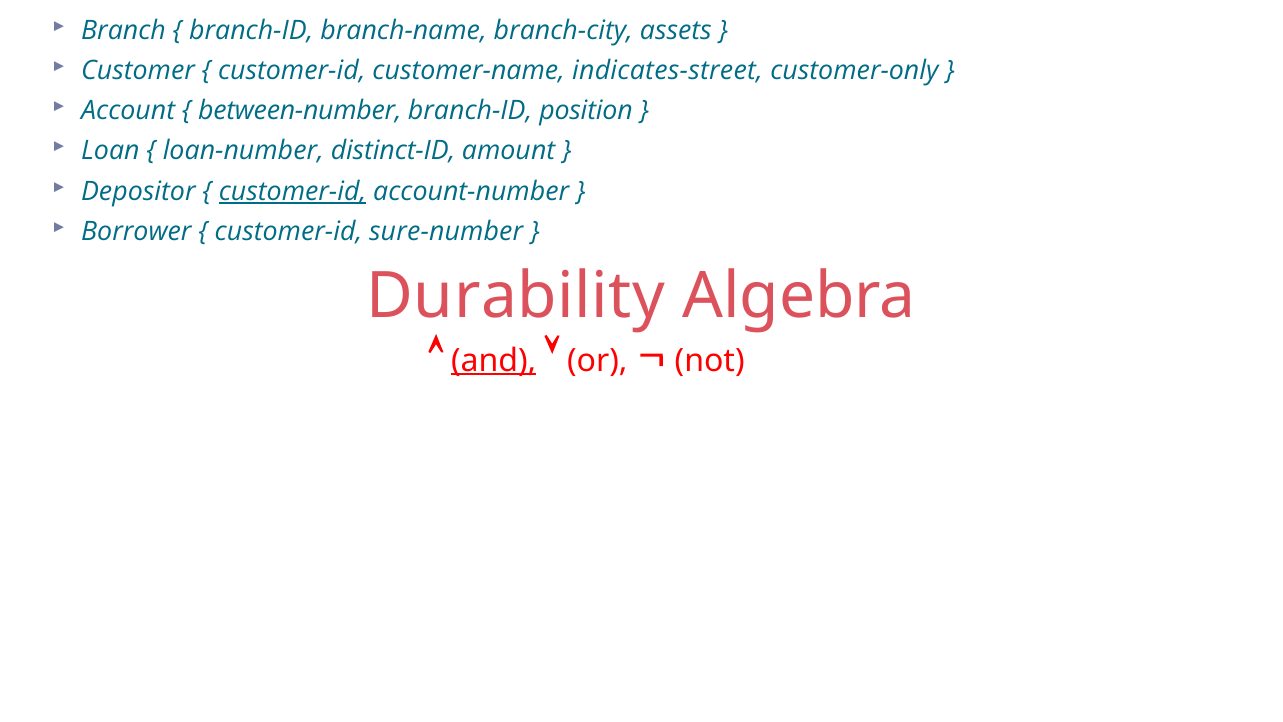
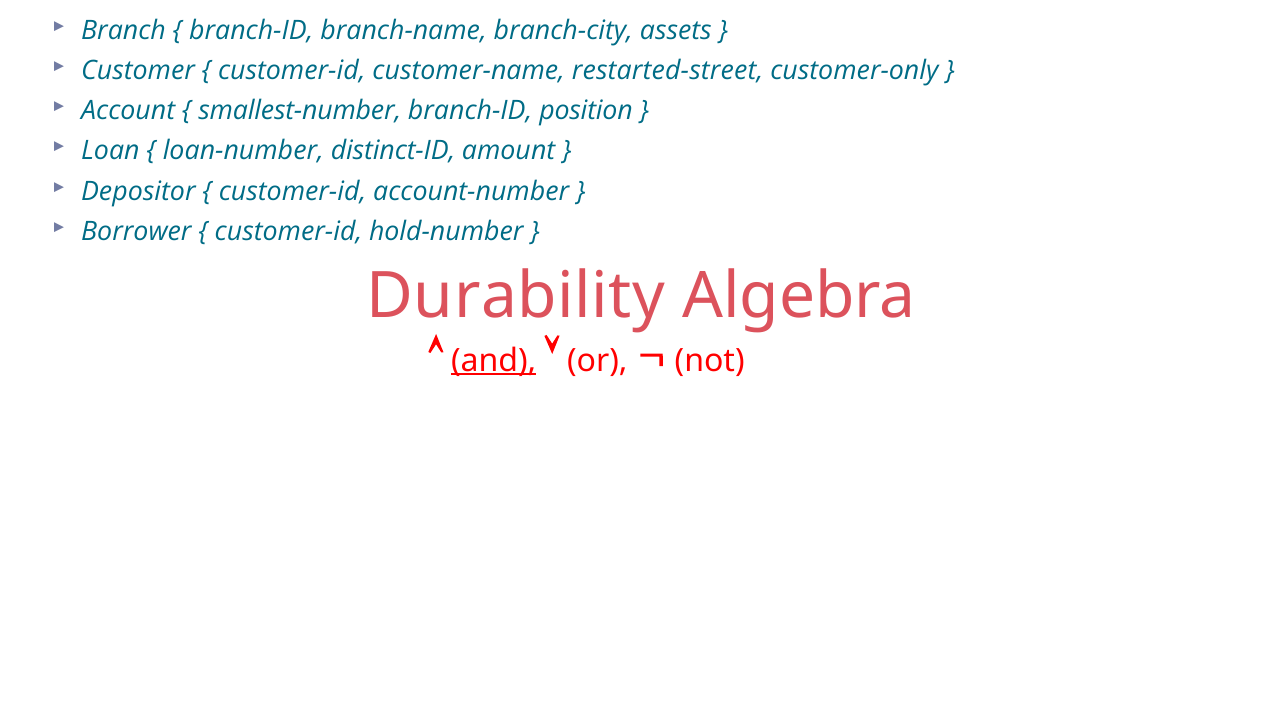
indicates-street: indicates-street -> restarted-street (668, 71)
between-number: between-number -> smallest-number (300, 111)
customer-id underline: present -> none (292, 191)
sure-number: sure-number -> hold-number (446, 231)
